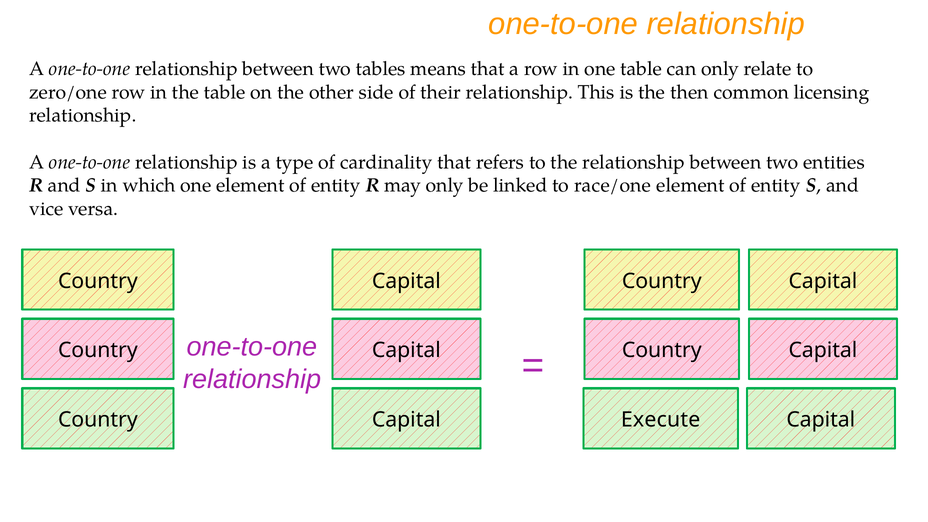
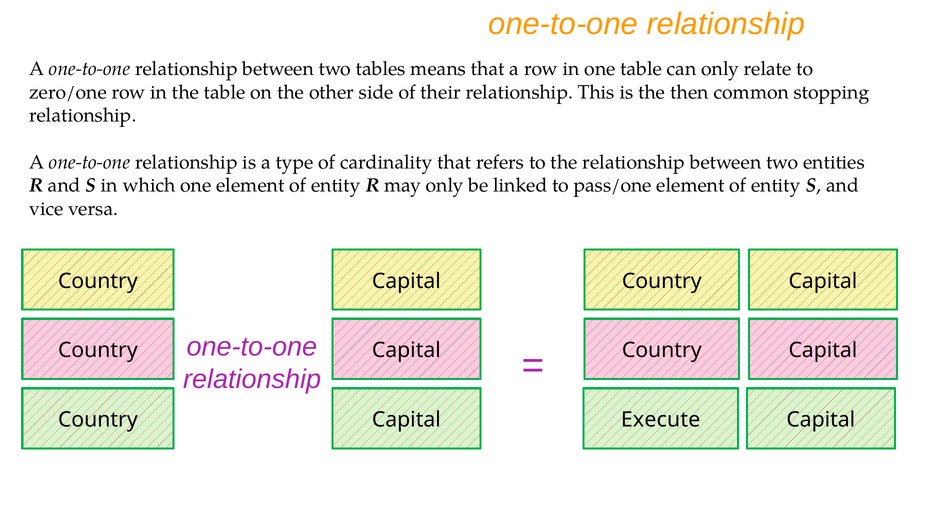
licensing: licensing -> stopping (832, 92)
race/one: race/one -> pass/one (613, 186)
